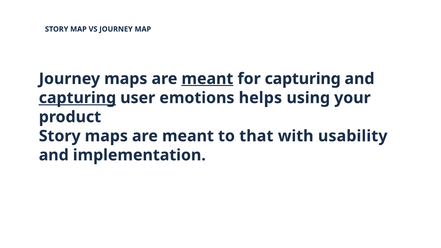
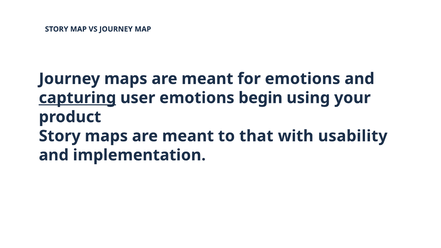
meant underline: present -> none (207, 79)
for capturing: capturing -> emotions (303, 79)
helps: helps -> begin (261, 98)
